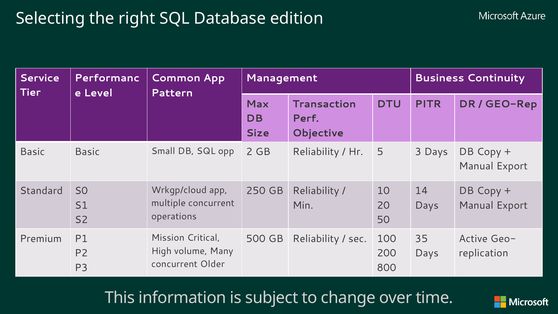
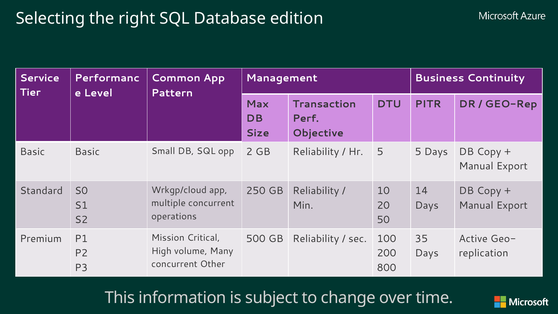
5 3: 3 -> 5 (418, 152)
Older: Older -> Other (213, 264)
